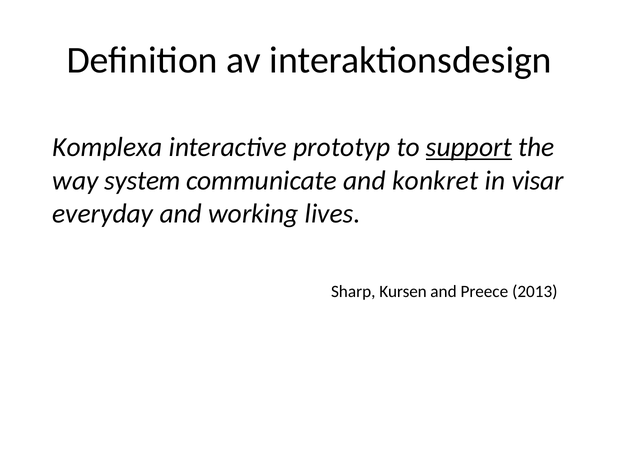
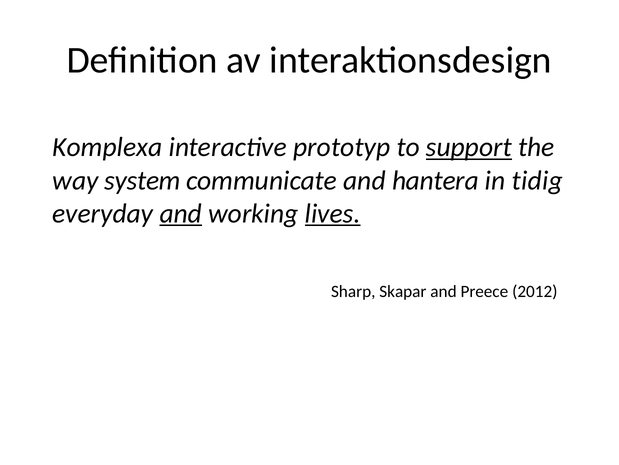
konkret: konkret -> hantera (435, 180)
visar: visar -> tidig (537, 180)
and underline: none -> present (181, 213)
lives underline: none -> present (333, 213)
Kursen: Kursen -> Skapar (403, 291)
2013: 2013 -> 2012 (535, 291)
